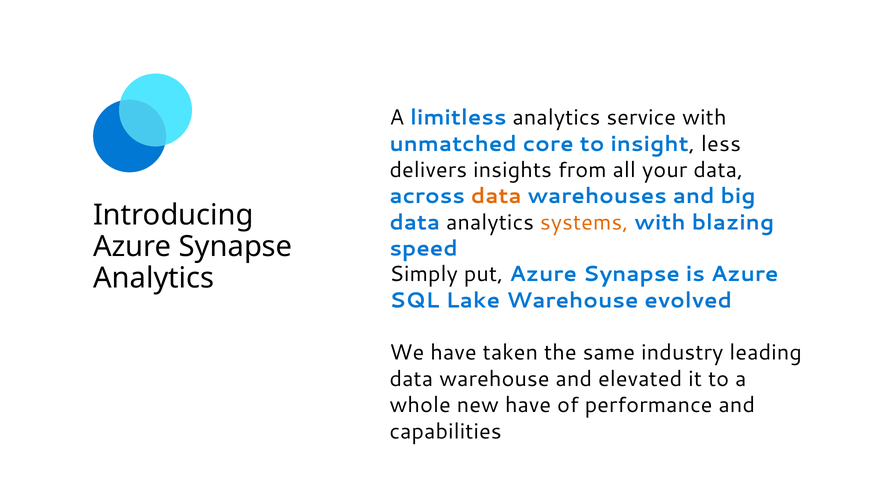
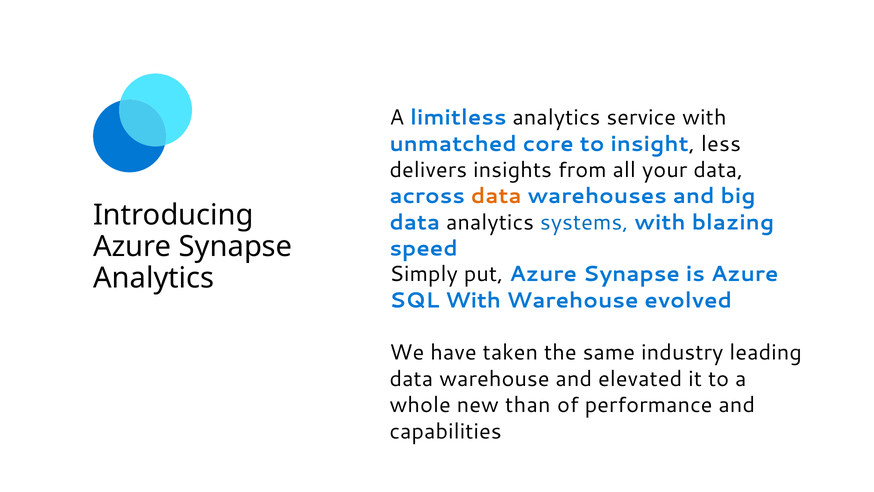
systems colour: orange -> blue (584, 222)
SQL Lake: Lake -> With (473, 300)
new have: have -> than (528, 405)
